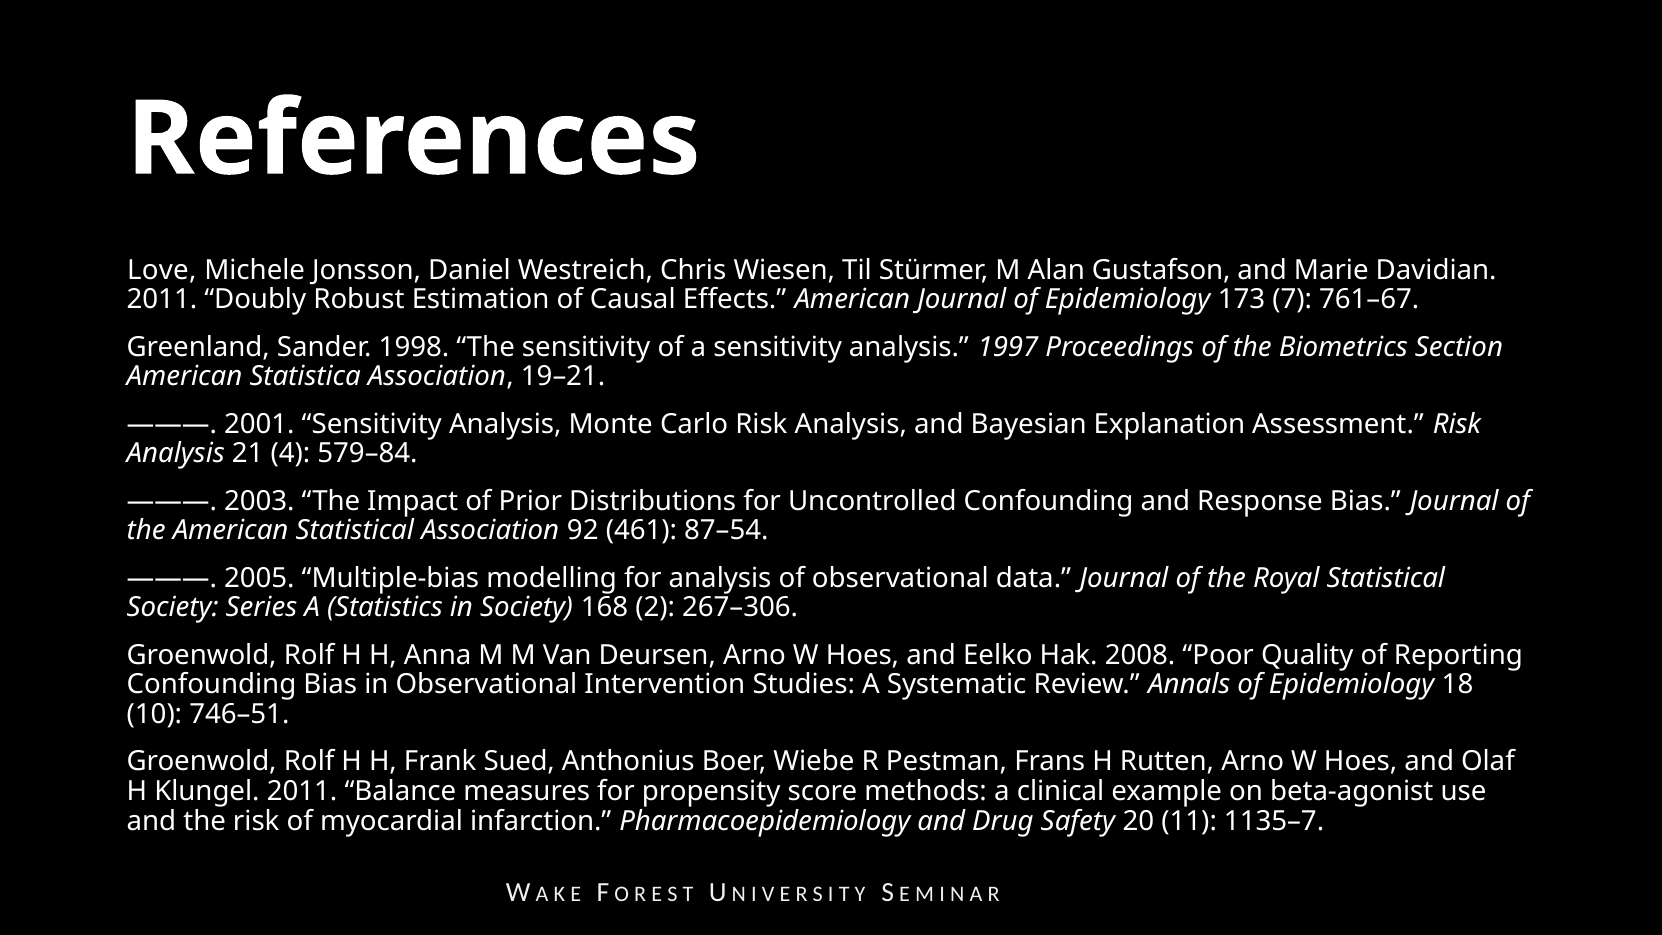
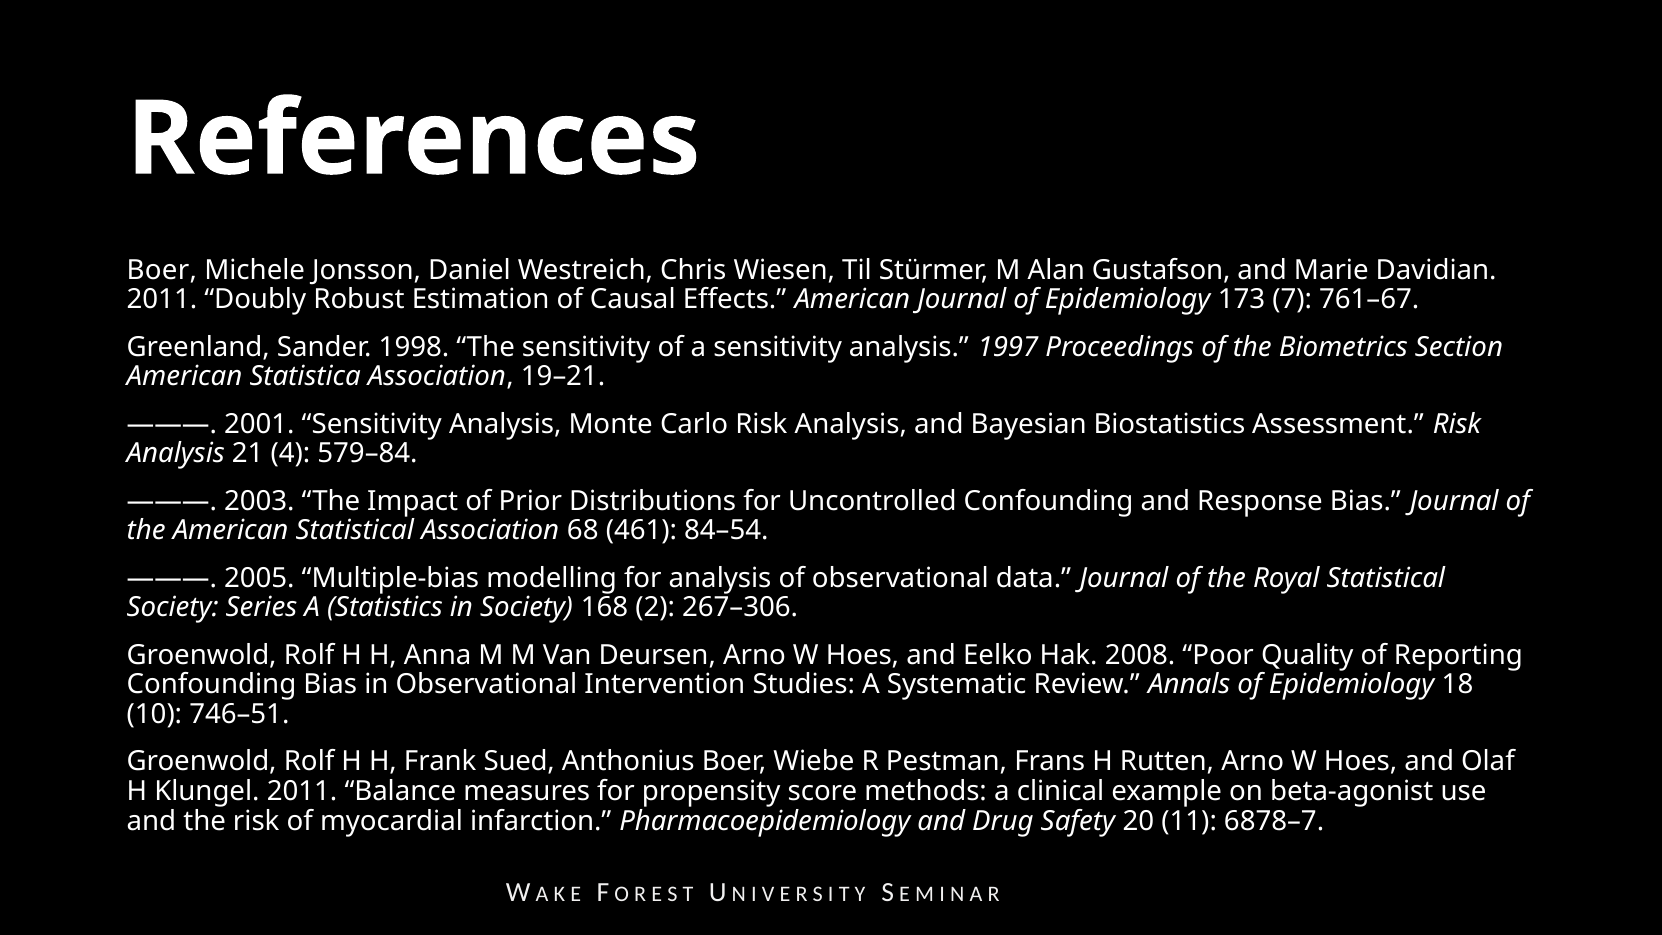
Love: Love -> Boer (162, 270)
Explanation: Explanation -> Biostatistics (1170, 424)
92: 92 -> 68 (583, 531)
87–54: 87–54 -> 84–54 (726, 531)
1135–7: 1135–7 -> 6878–7 (1274, 821)
